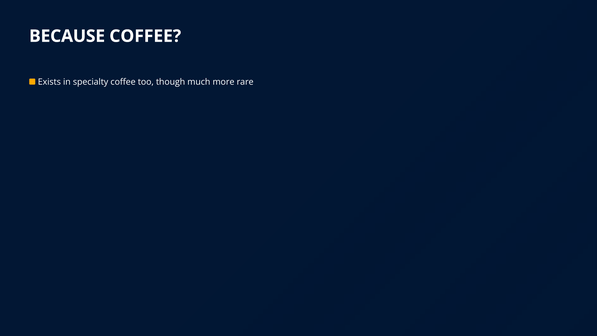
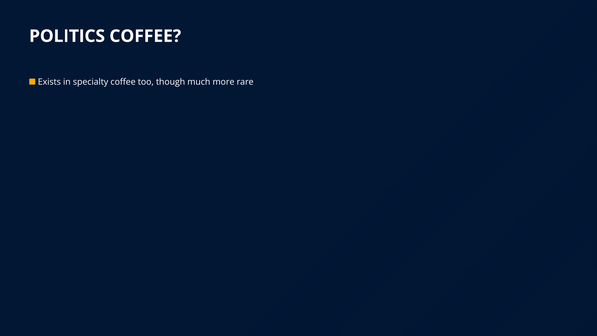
BECAUSE: BECAUSE -> POLITICS (67, 36)
